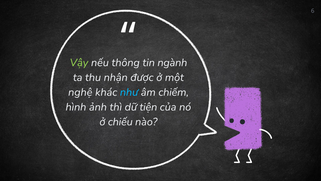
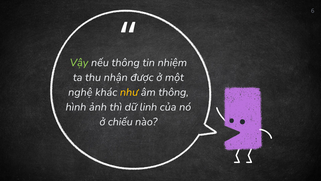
ngành: ngành -> nhiệm (172, 62)
như colour: light blue -> yellow (129, 92)
âm chiếm: chiếm -> thông (174, 92)
tiện: tiện -> linh (148, 107)
